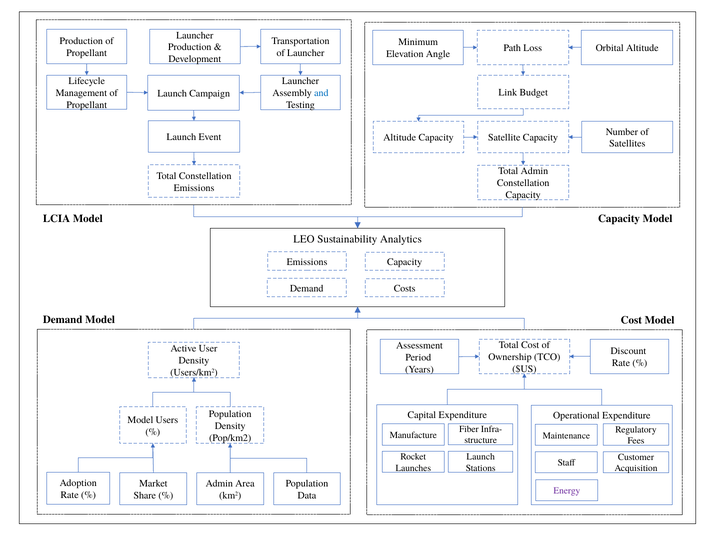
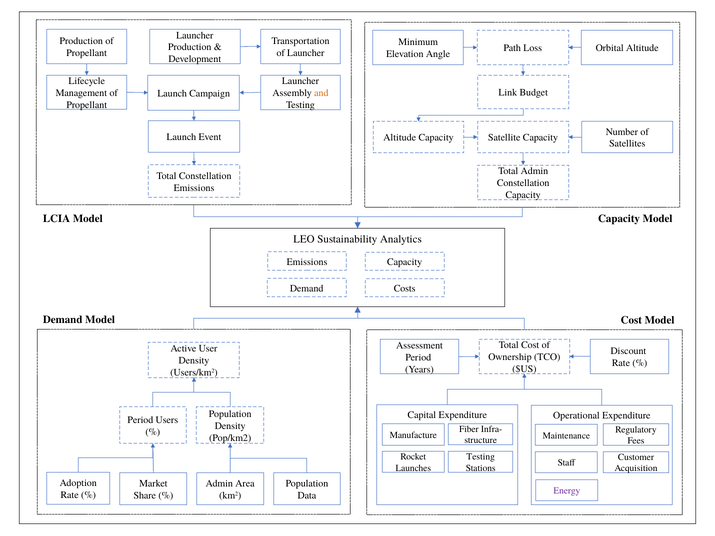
and colour: blue -> orange (321, 93)
Model: Model -> Period (140, 420)
Launch: Launch -> Testing (481, 457)
